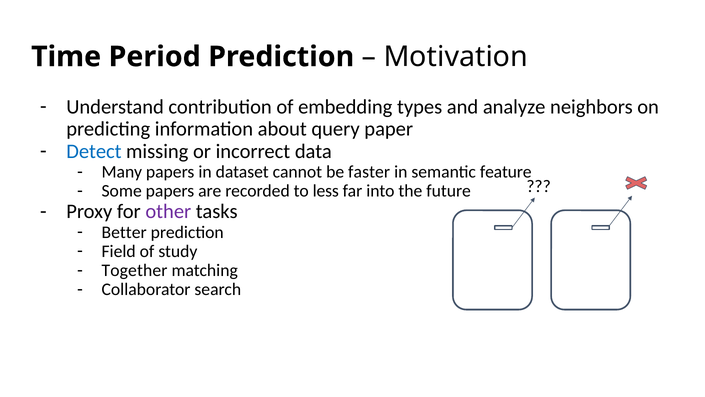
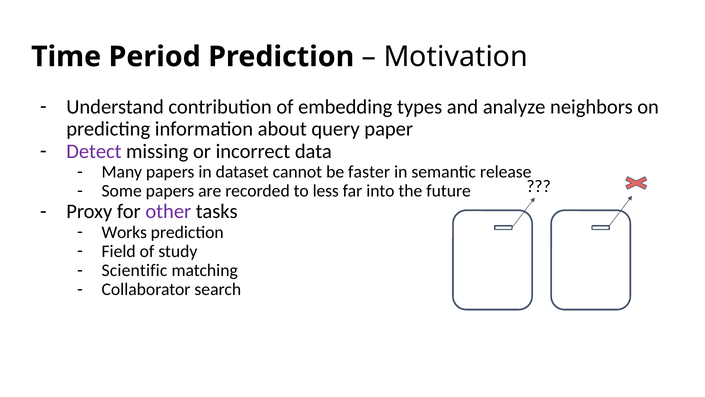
Detect colour: blue -> purple (94, 151)
feature: feature -> release (506, 172)
Better: Better -> Works (124, 232)
Together: Together -> Scientific (134, 270)
